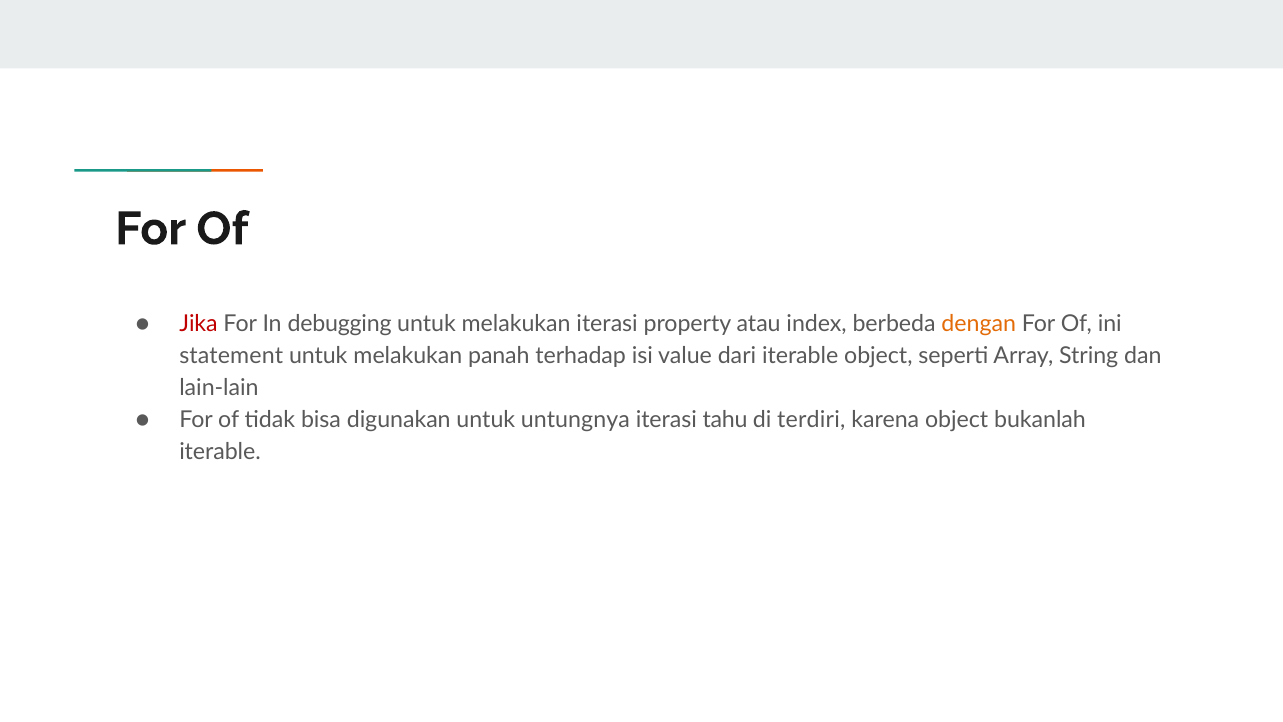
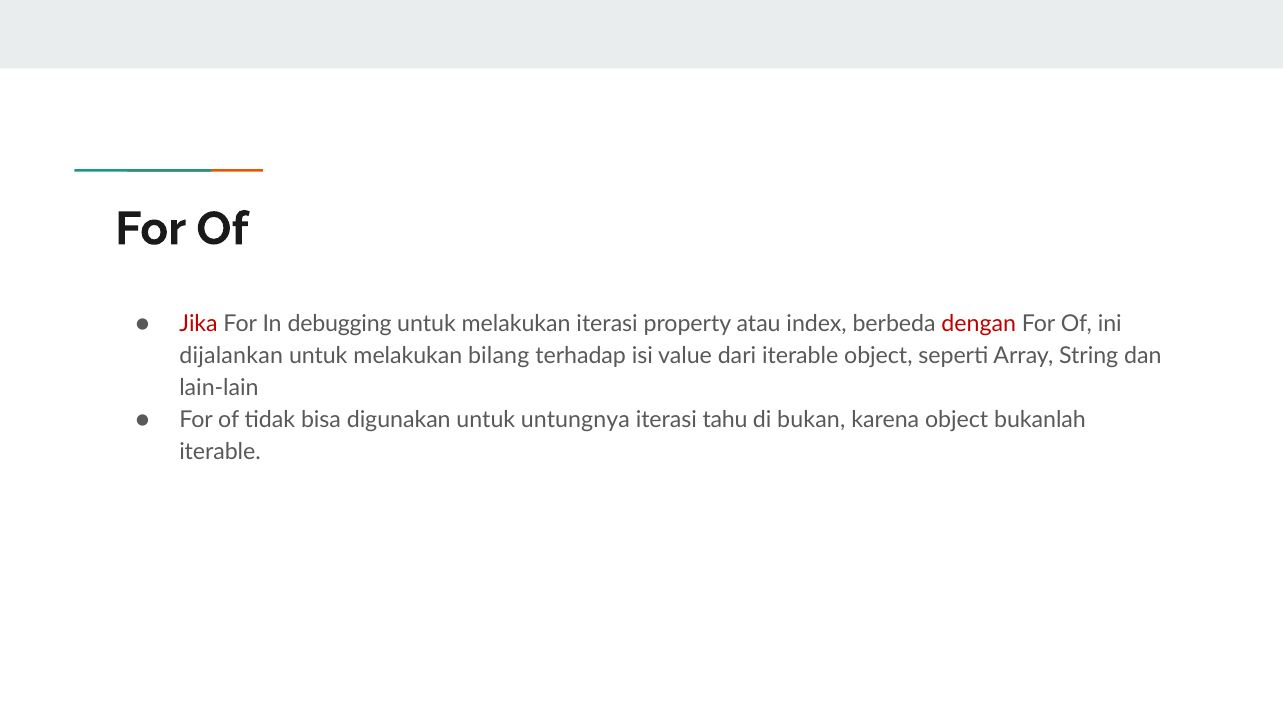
dengan colour: orange -> red (979, 324)
statement: statement -> dijalankan (231, 356)
panah: panah -> bilang (499, 356)
terdiri: terdiri -> bukan (811, 420)
